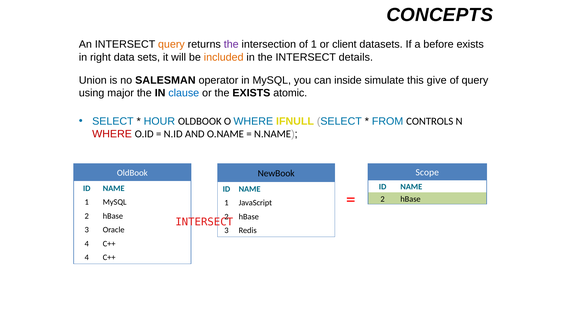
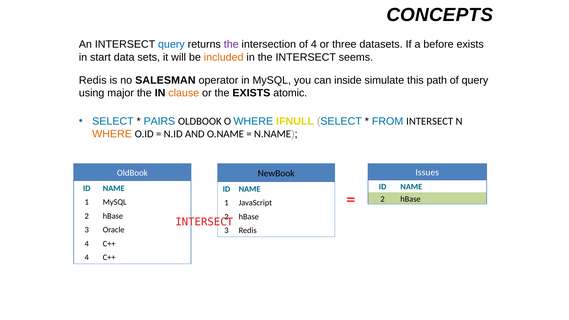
query colour: orange -> blue (171, 44)
of 1: 1 -> 4 (314, 44)
client: client -> three (344, 44)
right: right -> start (100, 57)
details: details -> seems (356, 57)
Union: Union -> Redis (93, 80)
give: give -> path (437, 80)
clause colour: blue -> orange (184, 93)
HOUR: HOUR -> PAIRS (159, 121)
FROM CONTROLS: CONTROLS -> INTERSECT (430, 121)
WHERE colour: red -> orange (112, 134)
Scope: Scope -> Issues (427, 172)
